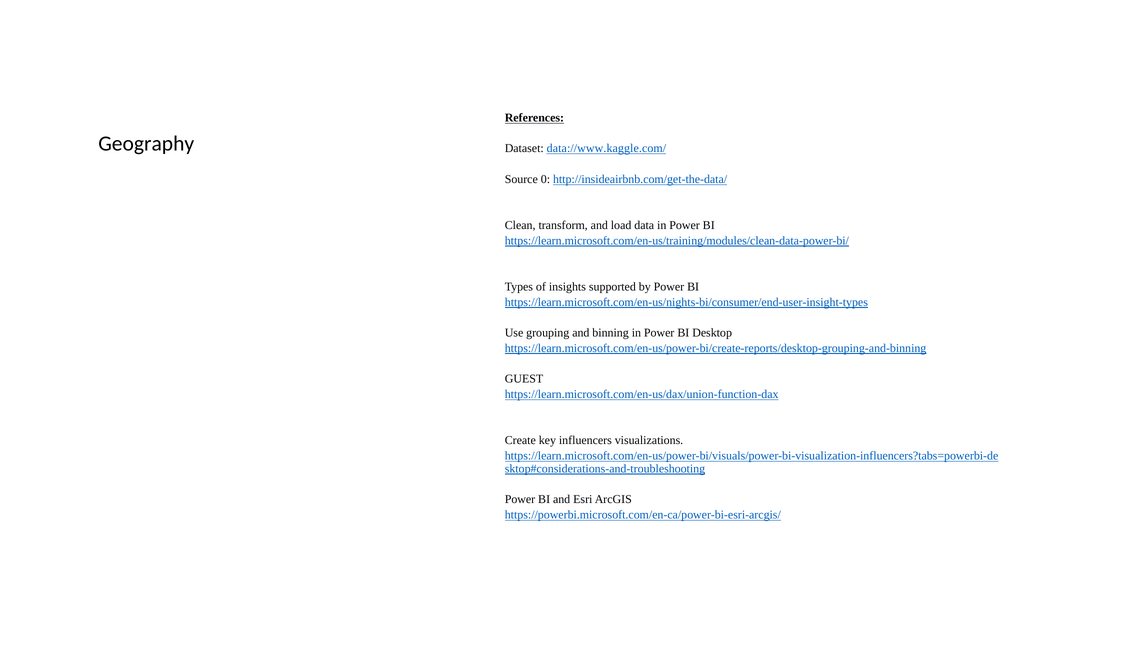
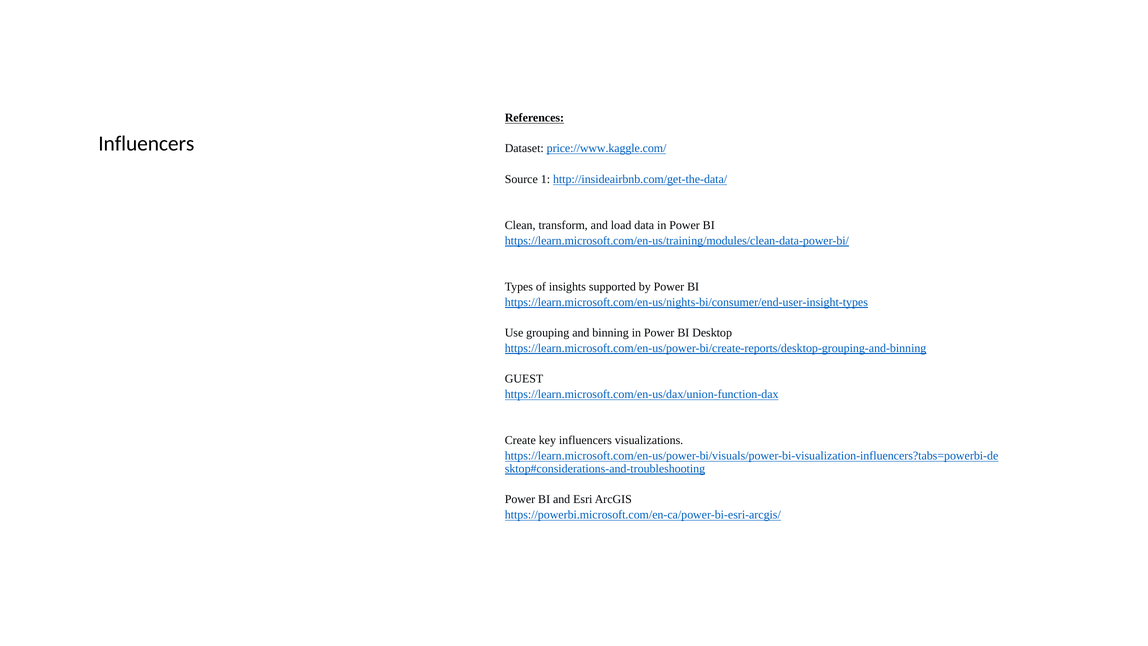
Geography: Geography -> Influencers (146, 144)
data://www.kaggle.com/: data://www.kaggle.com/ -> price://www.kaggle.com/ (607, 148)
0: 0 -> 1 (545, 179)
